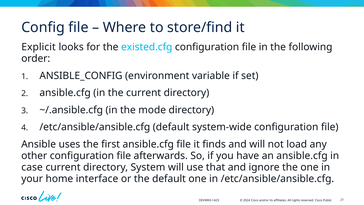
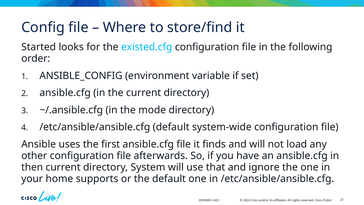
Explicit: Explicit -> Started (39, 47)
case: case -> then (32, 167)
interface: interface -> supports (97, 179)
